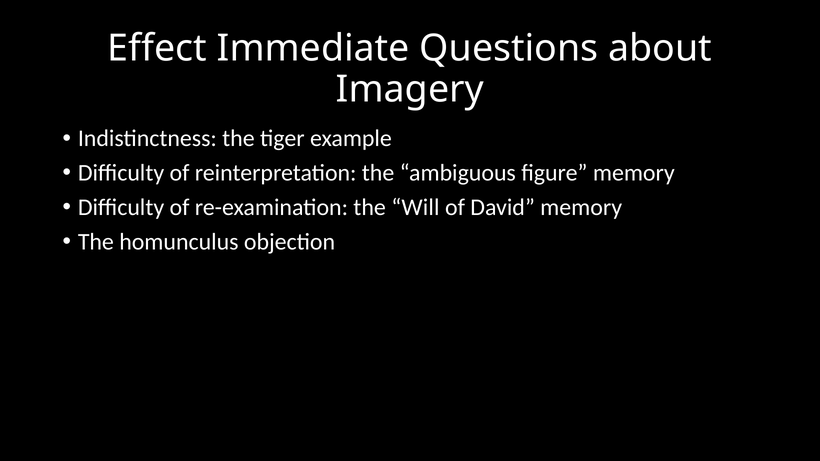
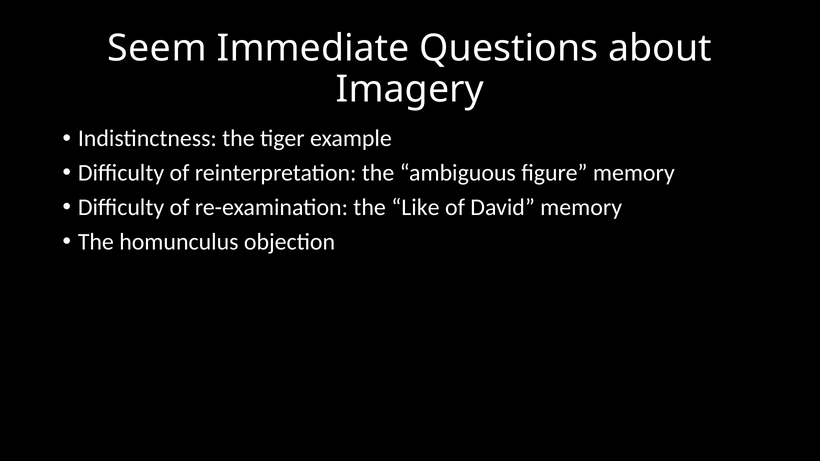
Effect: Effect -> Seem (157, 49)
Will: Will -> Like (415, 207)
